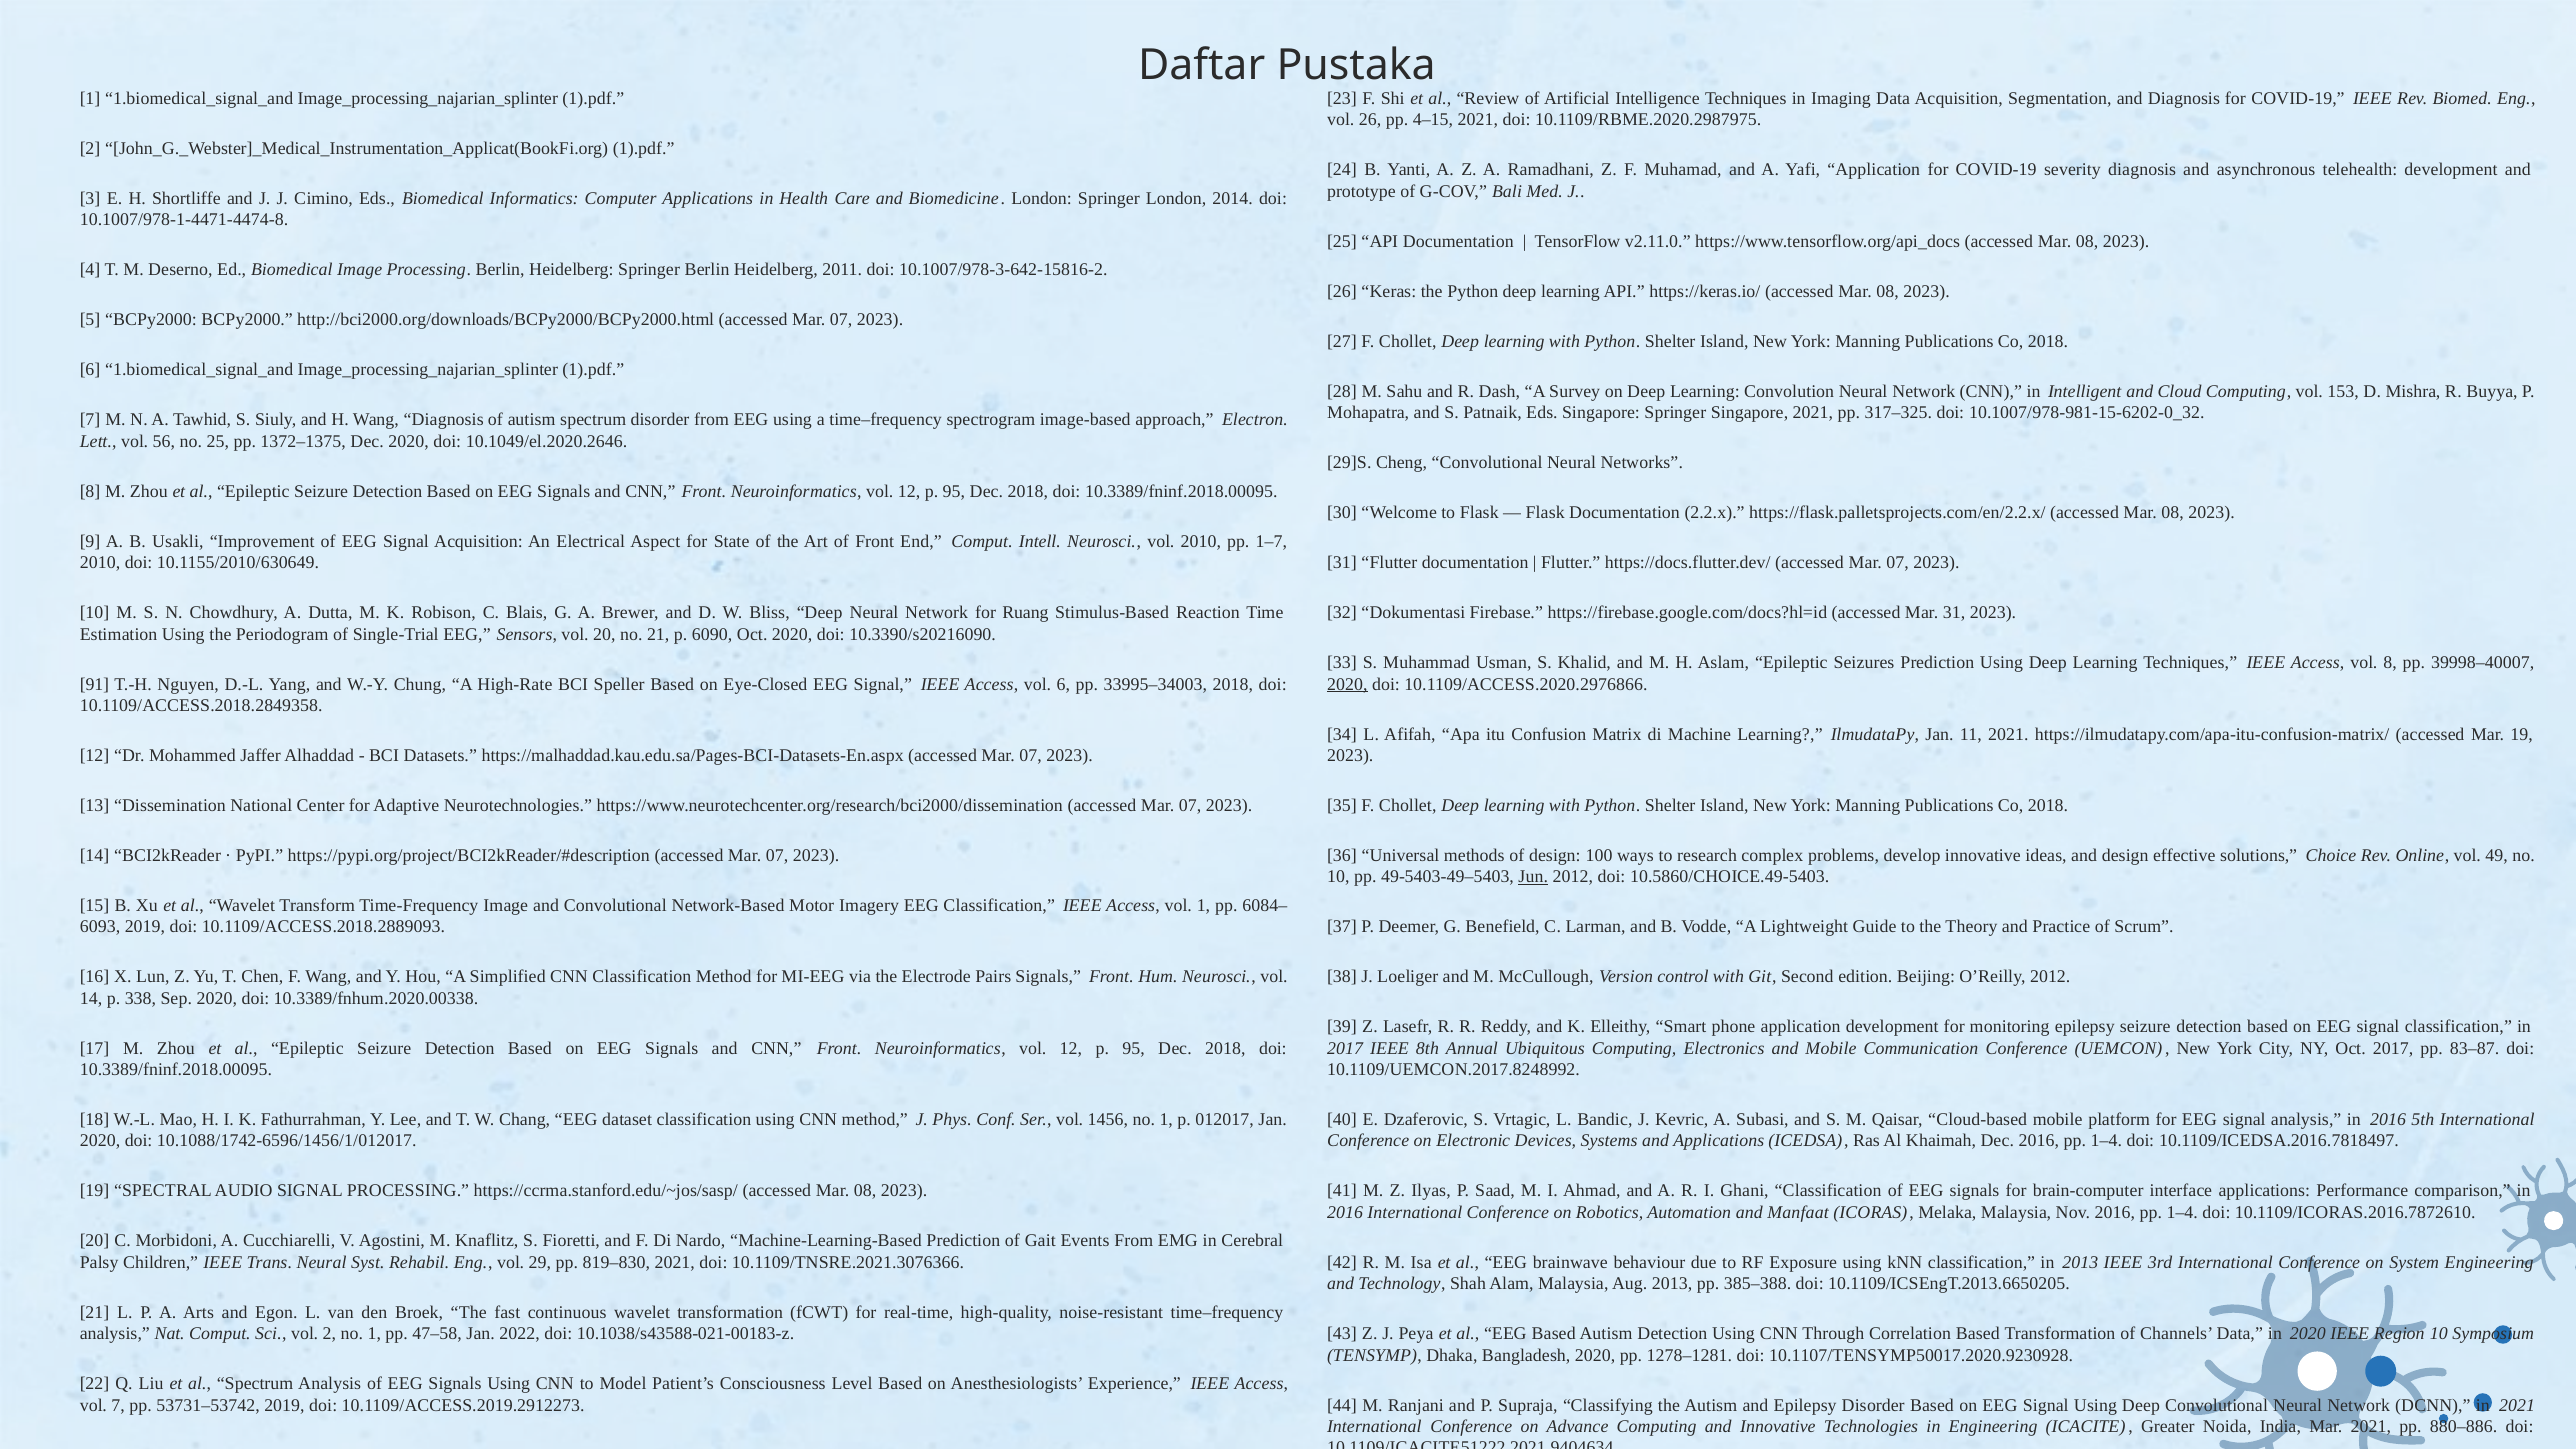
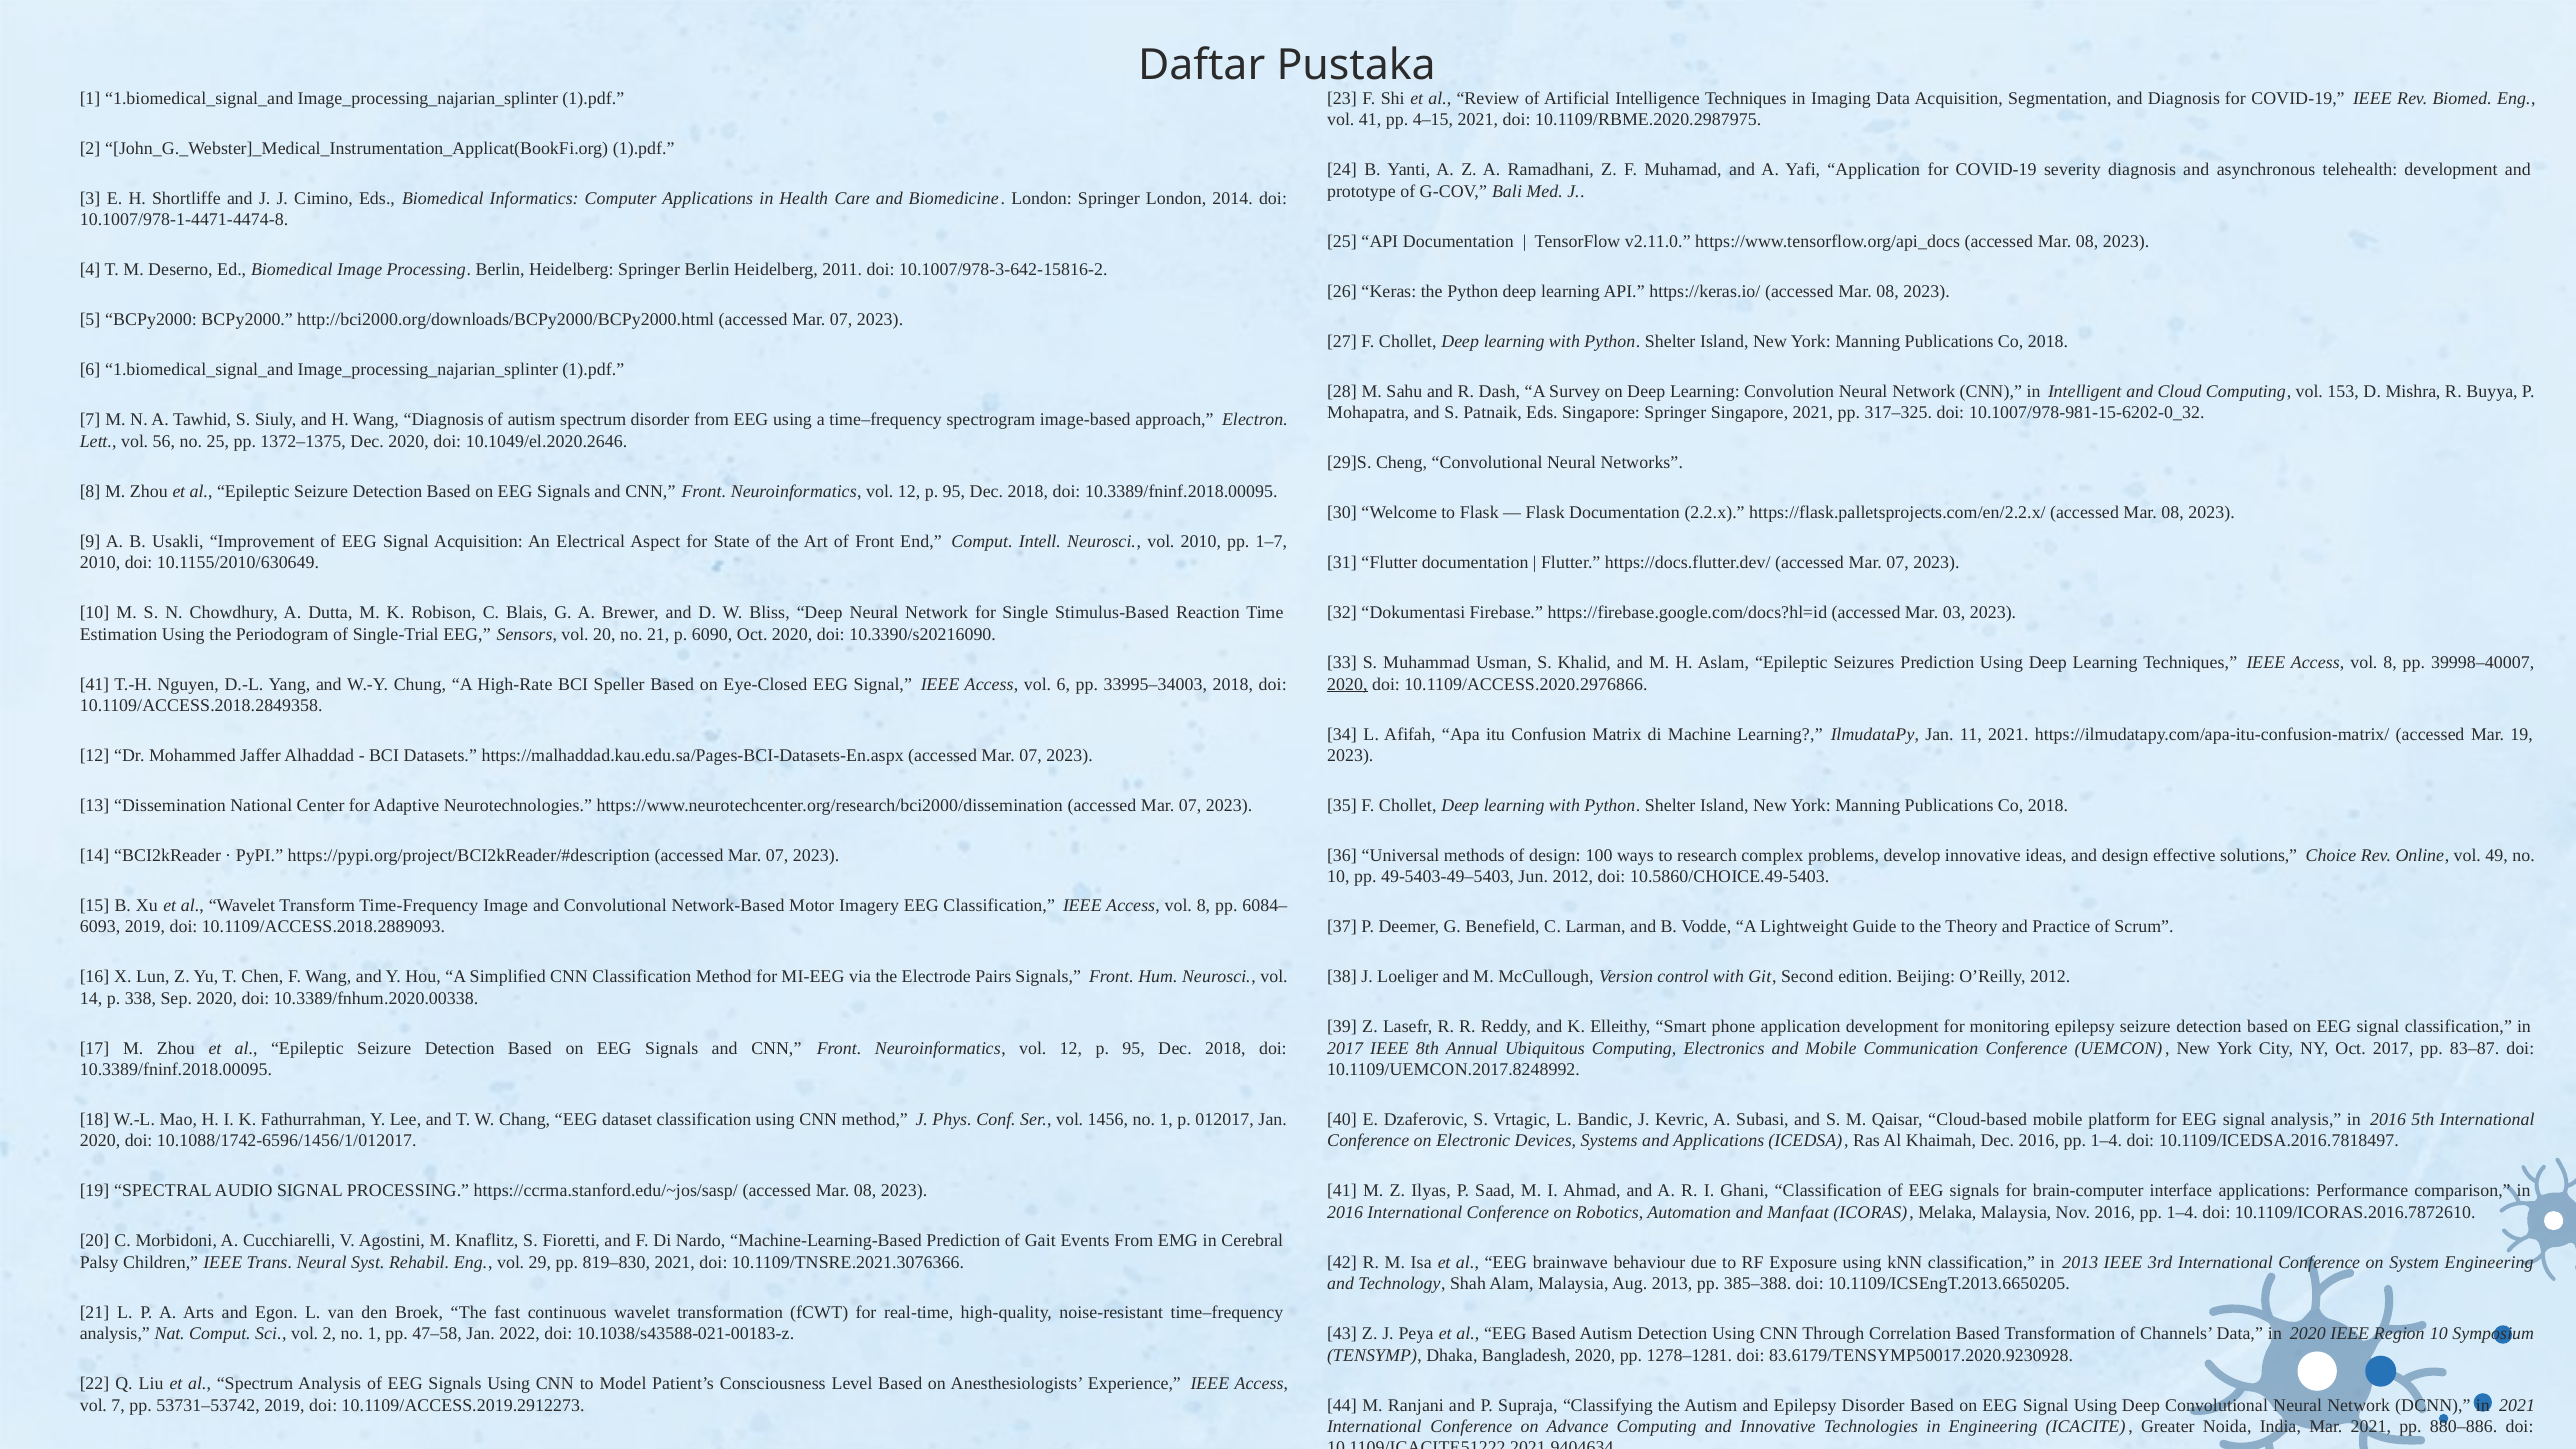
vol 26: 26 -> 41 (1370, 120)
Ruang: Ruang -> Single (1025, 613)
Mar 31: 31 -> 03 (1954, 613)
91: 91 -> 41 (94, 684)
Jun underline: present -> none (1533, 877)
1: 1 -> 8 (1203, 906)
10.1107/TENSYMP50017.2020.9230928: 10.1107/TENSYMP50017.2020.9230928 -> 83.6179/TENSYMP50017.2020.9230928 (1921, 1355)
